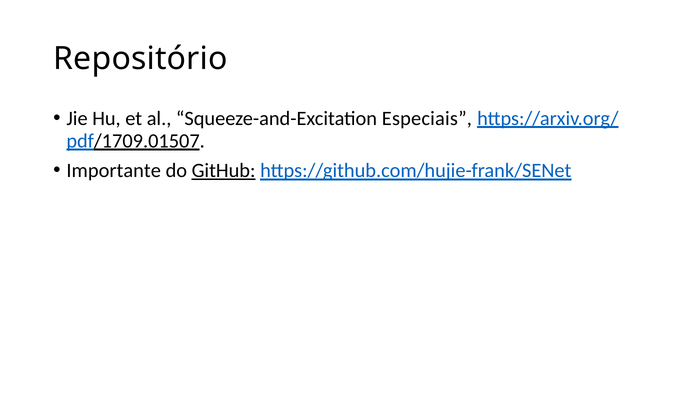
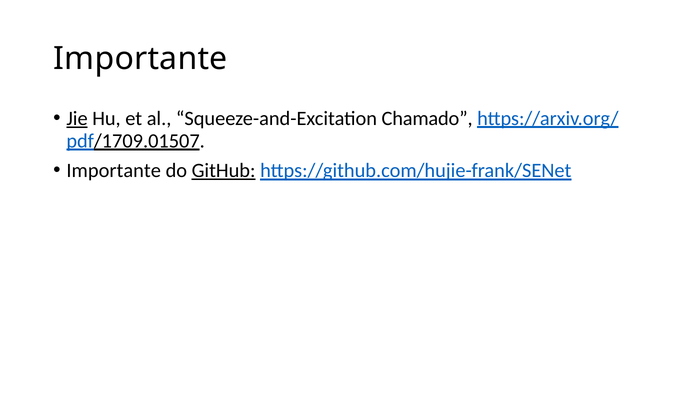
Repositório: Repositório -> Importante (140, 59)
Jie underline: none -> present (77, 118)
Especiais: Especiais -> Chamado (427, 118)
